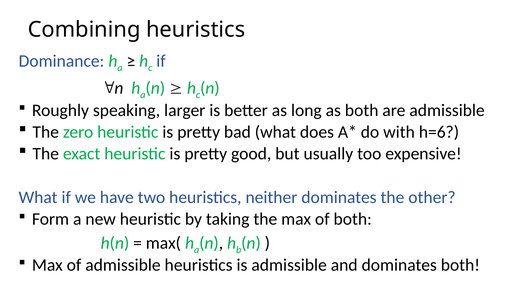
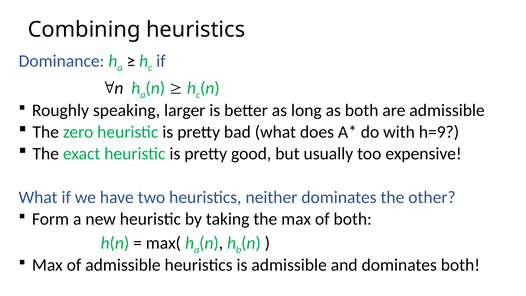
h=6: h=6 -> h=9 (439, 132)
